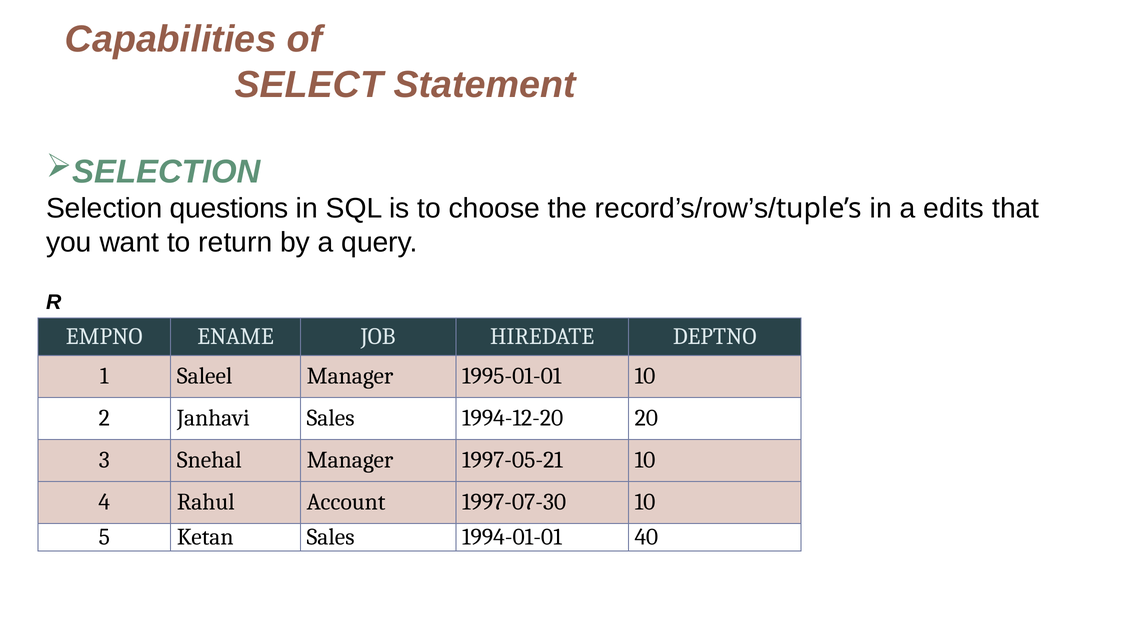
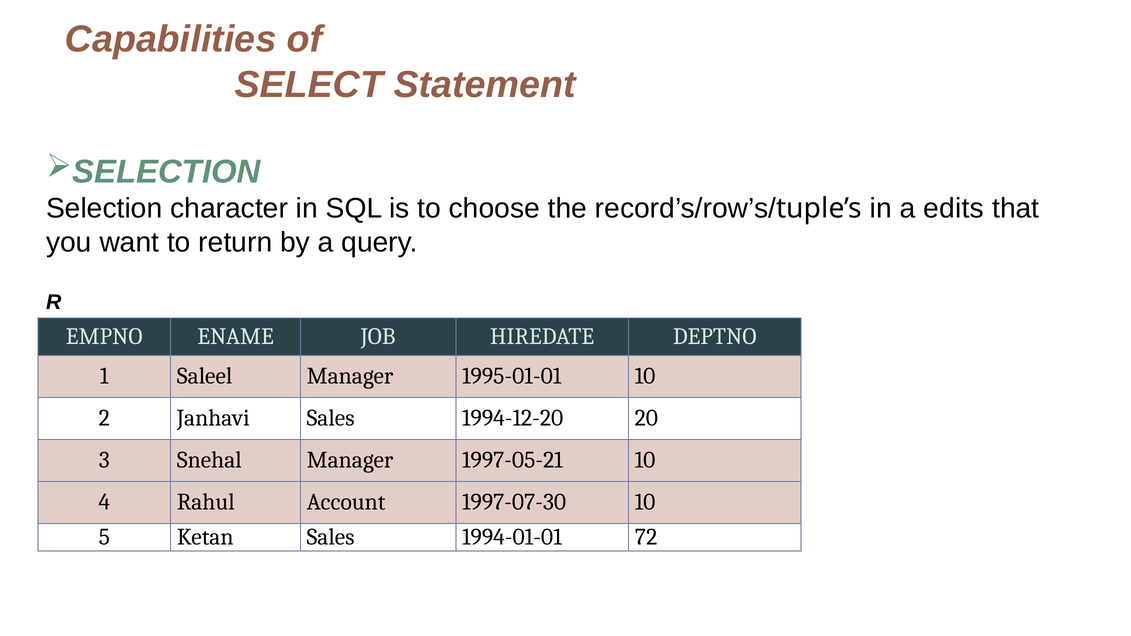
questions: questions -> character (229, 208)
40: 40 -> 72 (646, 537)
